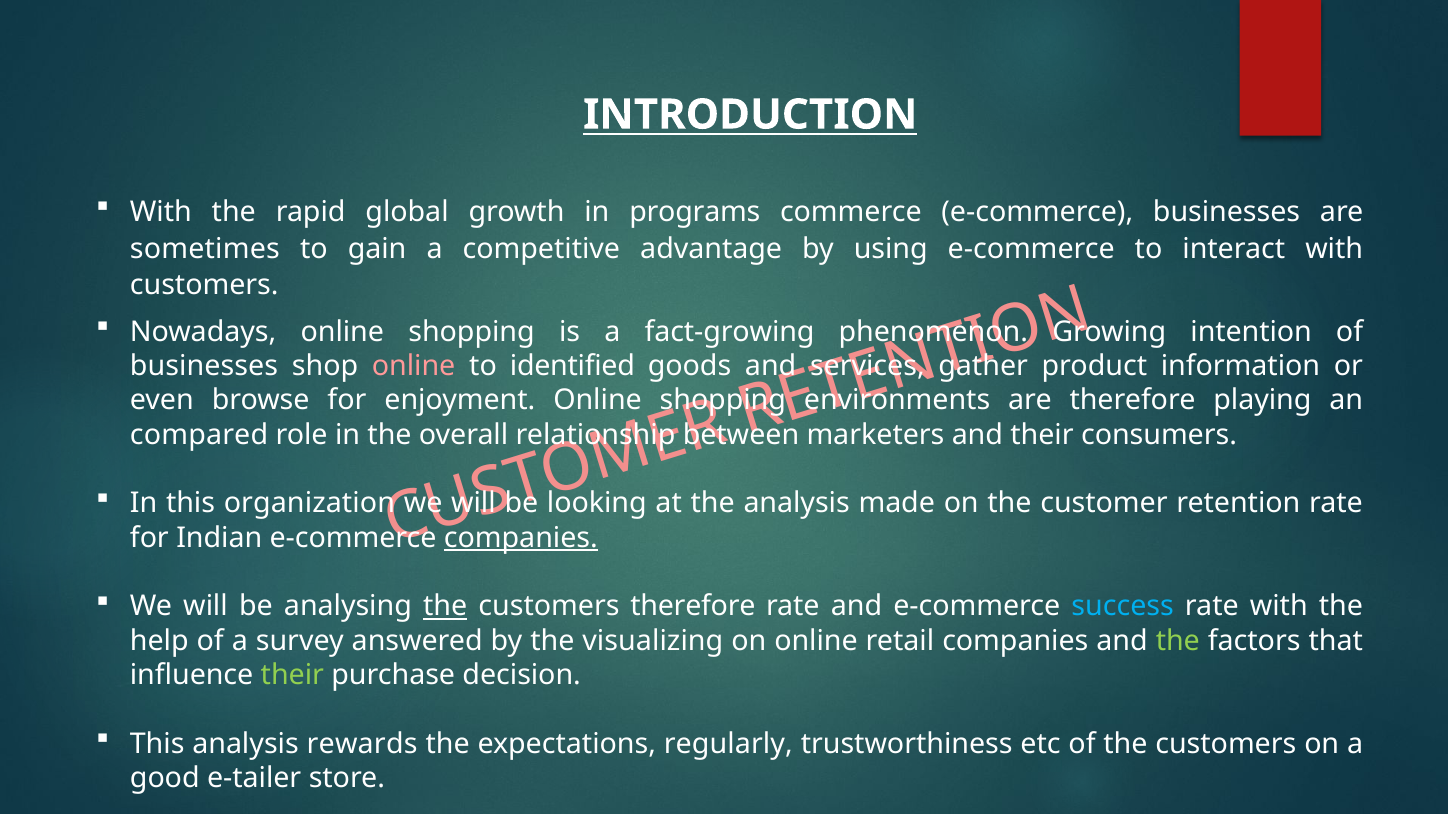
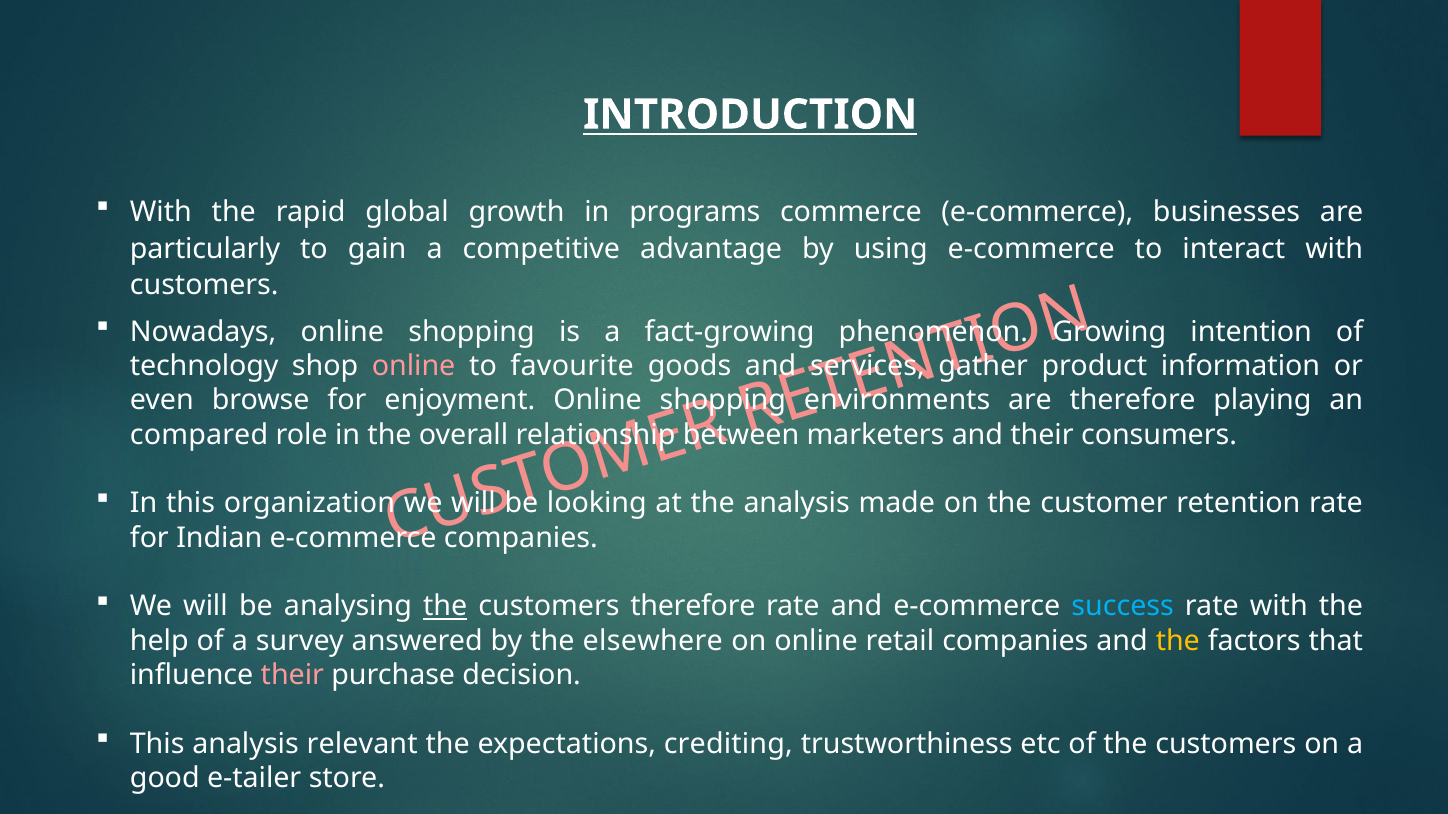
sometimes: sometimes -> particularly (205, 249)
businesses: businesses -> technology (204, 366)
identified: identified -> favourite (572, 366)
companies underline: present -> none (521, 538)
visualizing: visualizing -> elsewhere (653, 641)
the colour: light green -> yellow (1178, 641)
their colour: light green -> pink (292, 676)
rewards: rewards -> relevant (362, 744)
regularly: regularly -> crediting (728, 744)
